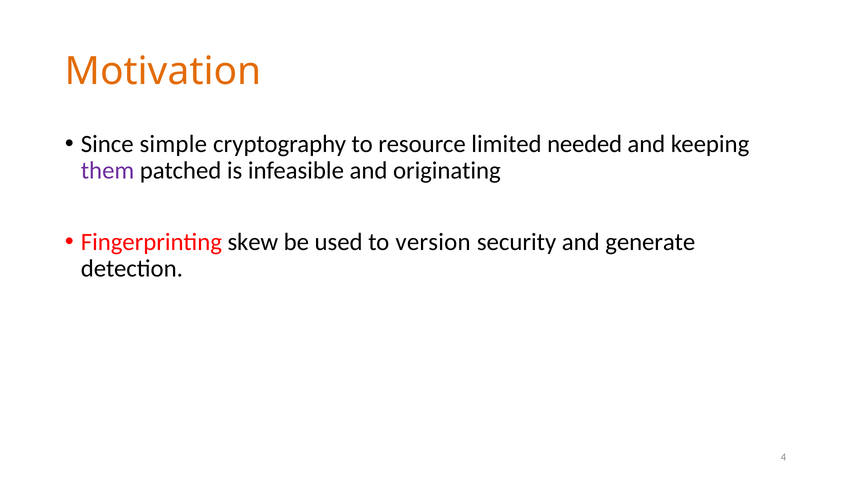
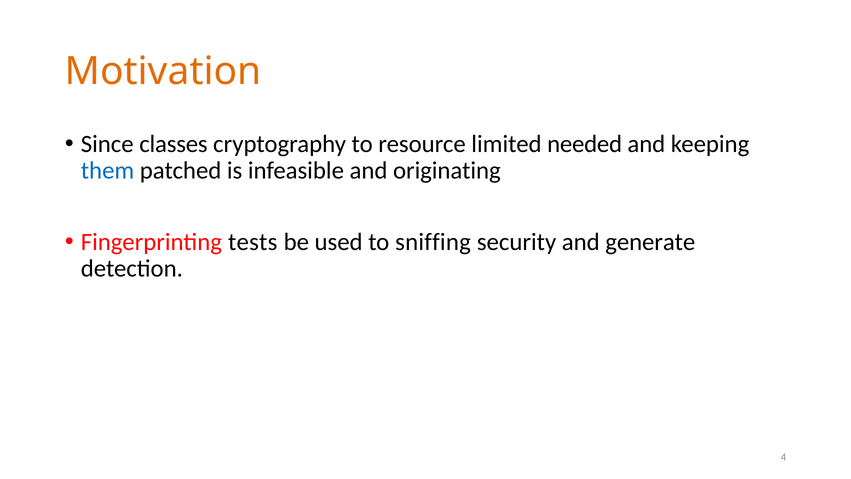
simple: simple -> classes (173, 144)
them colour: purple -> blue (108, 171)
skew: skew -> tests (253, 242)
version: version -> sniffing (433, 242)
